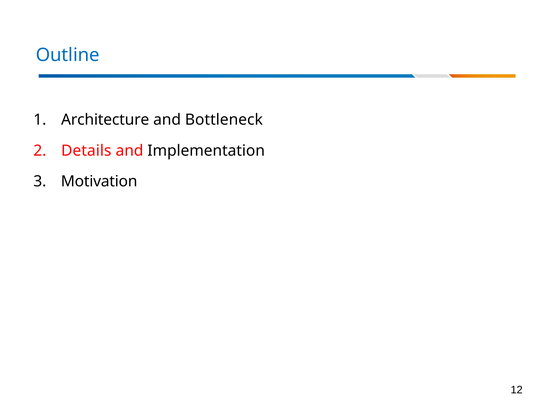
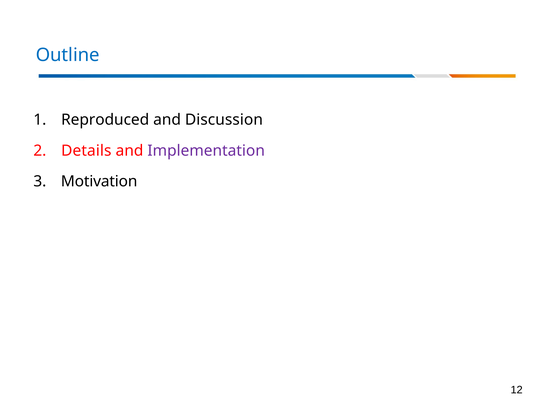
Architecture: Architecture -> Reproduced (105, 120)
Bottleneck: Bottleneck -> Discussion (224, 120)
Implementation colour: black -> purple (206, 151)
